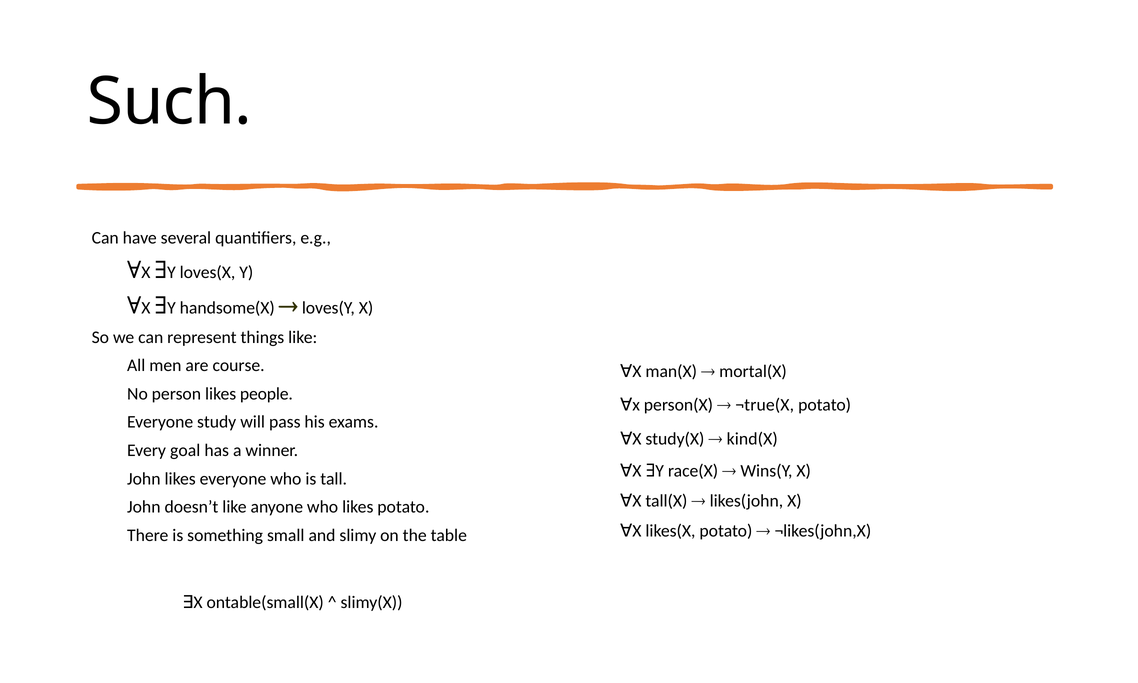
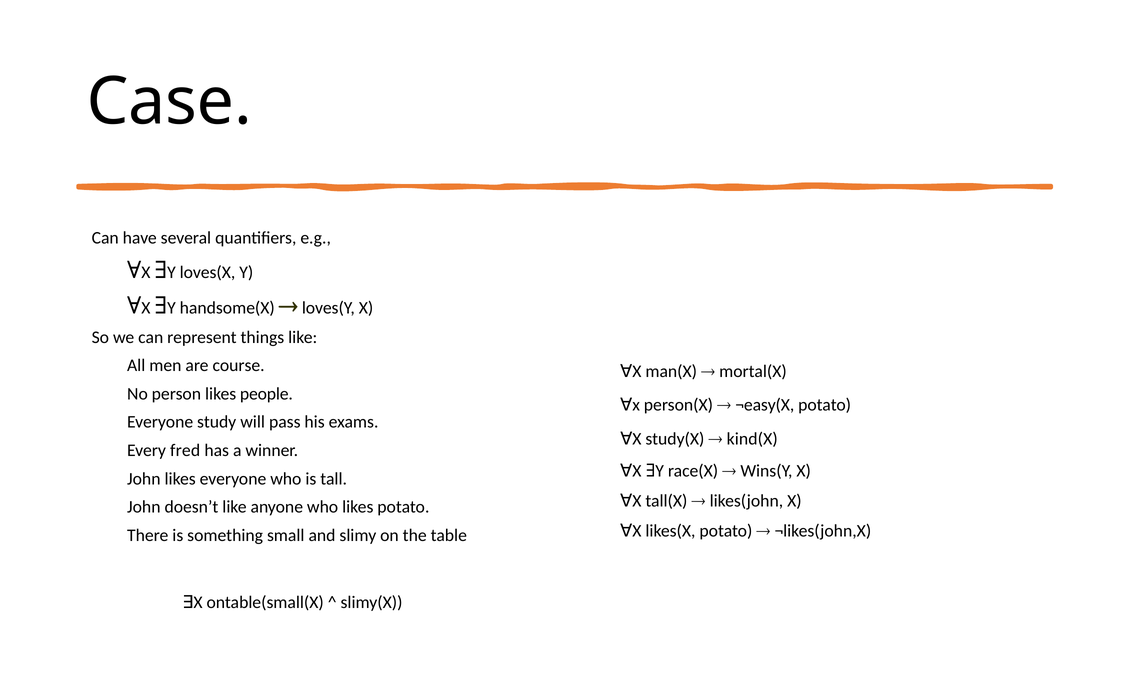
Such: Such -> Case (169, 102)
¬true(X: ¬true(X -> ¬easy(X (765, 405)
goal: goal -> fred (185, 450)
